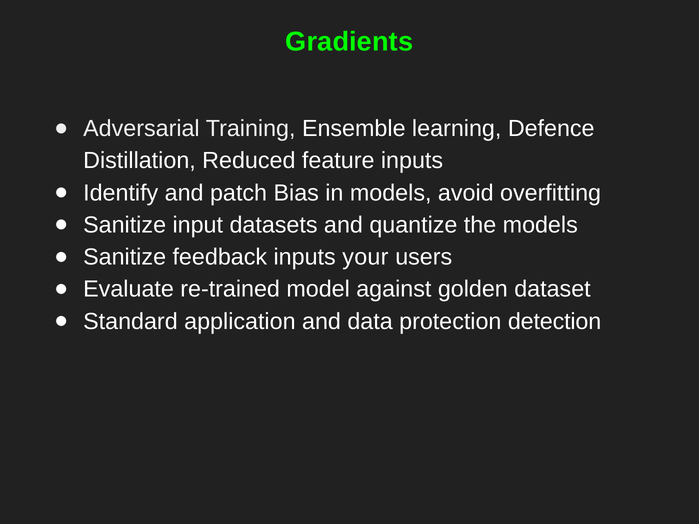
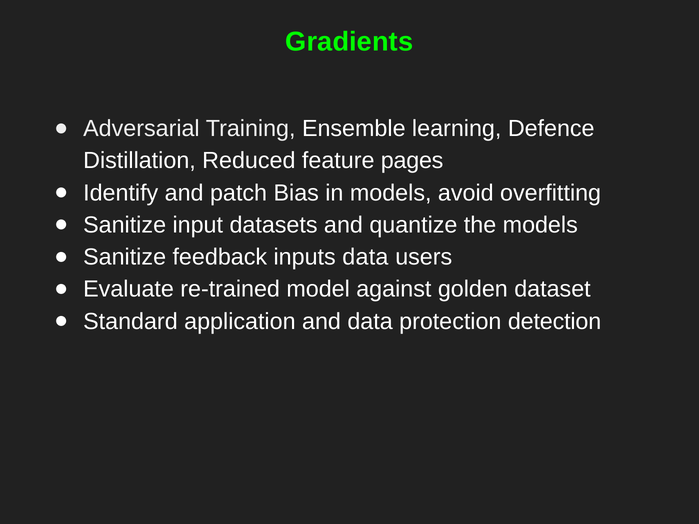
feature inputs: inputs -> pages (412, 161)
inputs your: your -> data (365, 257)
